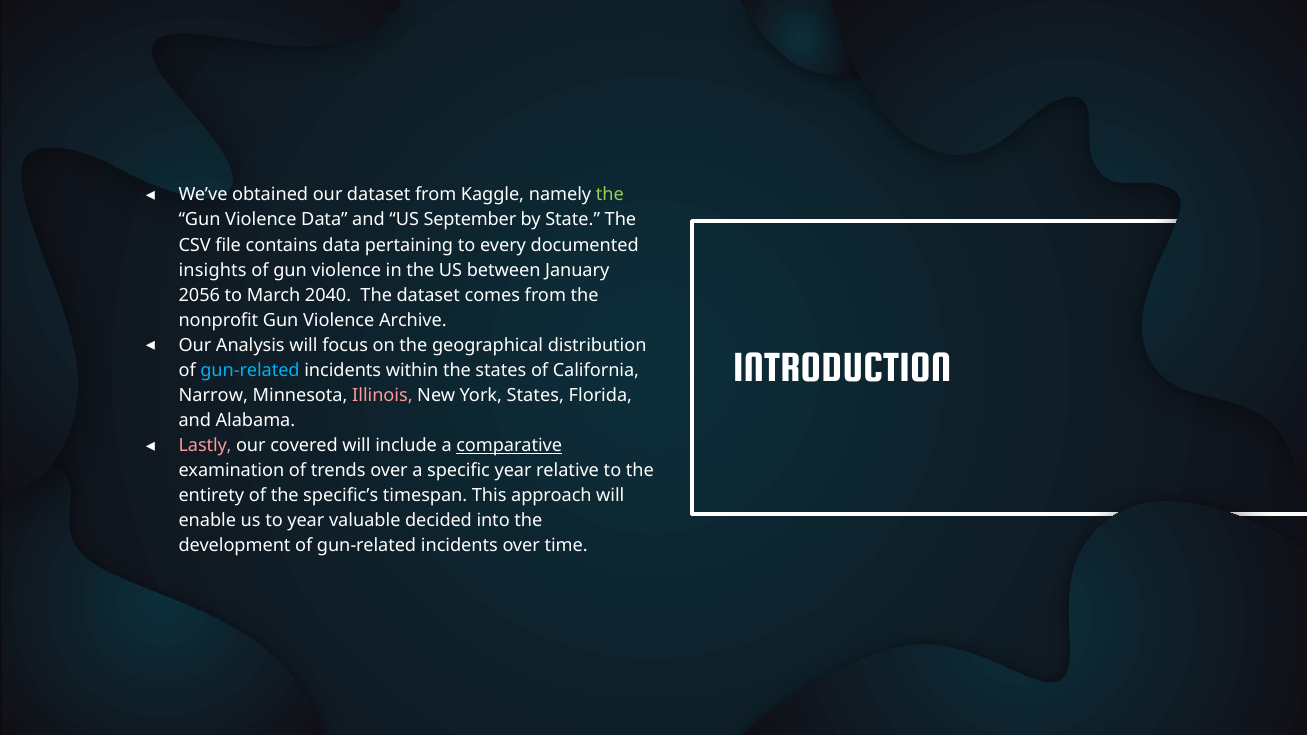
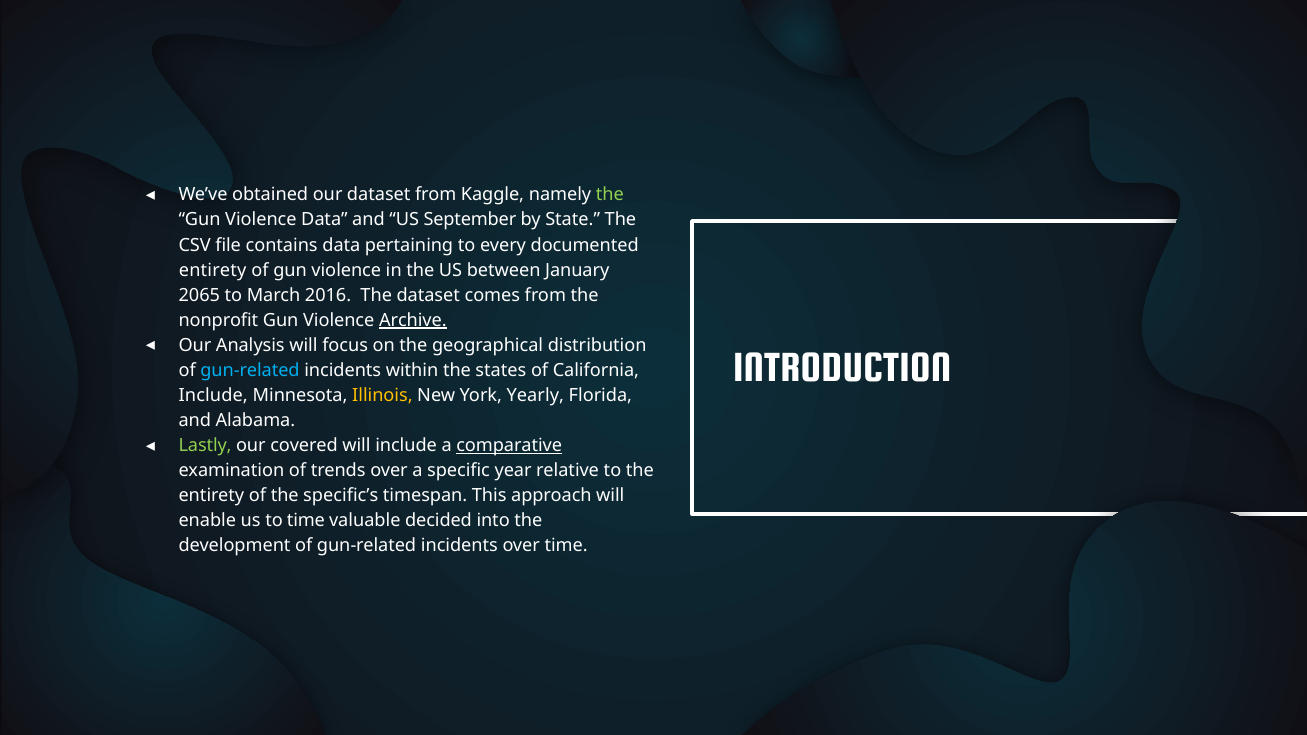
insights: insights -> entirety (213, 270)
2056: 2056 -> 2065 (199, 295)
2040: 2040 -> 2016 (328, 295)
Archive underline: none -> present (413, 320)
Narrow: Narrow -> Include (213, 395)
Illinois colour: pink -> yellow (382, 395)
York States: States -> Yearly (535, 395)
Lastly colour: pink -> light green (205, 446)
to year: year -> time (306, 521)
